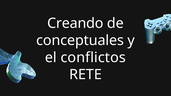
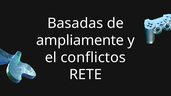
Creando: Creando -> Basadas (75, 23)
conceptuales: conceptuales -> ampliamente (80, 40)
